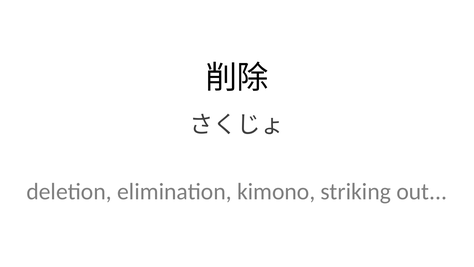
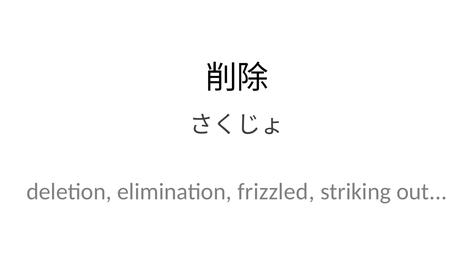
kimono: kimono -> frizzled (276, 191)
